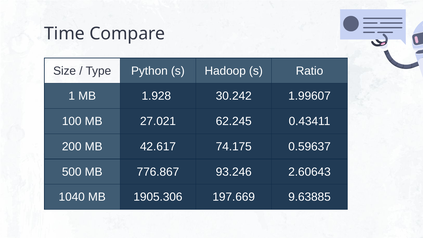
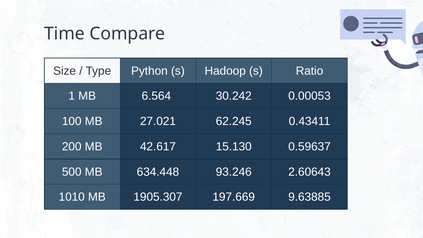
1.928: 1.928 -> 6.564 (156, 96)
1.99607: 1.99607 -> 0.00053 (309, 96)
74.175: 74.175 -> 15.130 (234, 147)
776.867: 776.867 -> 634.448 (158, 172)
1040: 1040 -> 1010 (72, 197)
1905.306: 1905.306 -> 1905.307 (158, 197)
